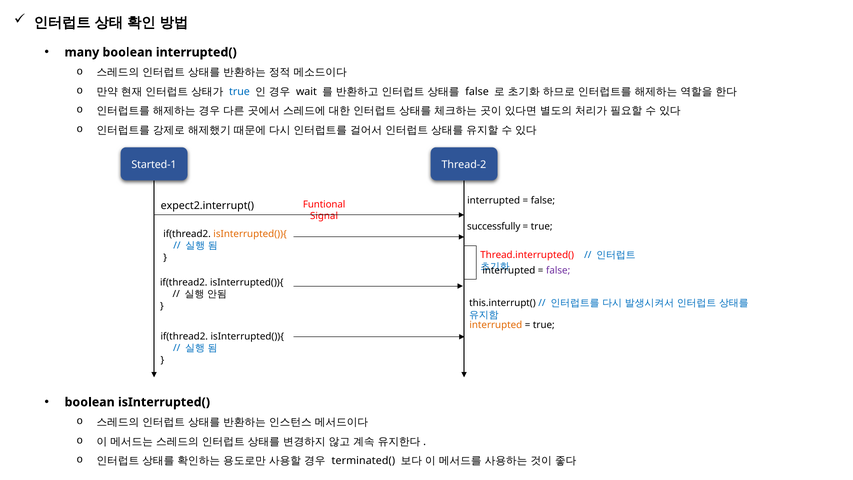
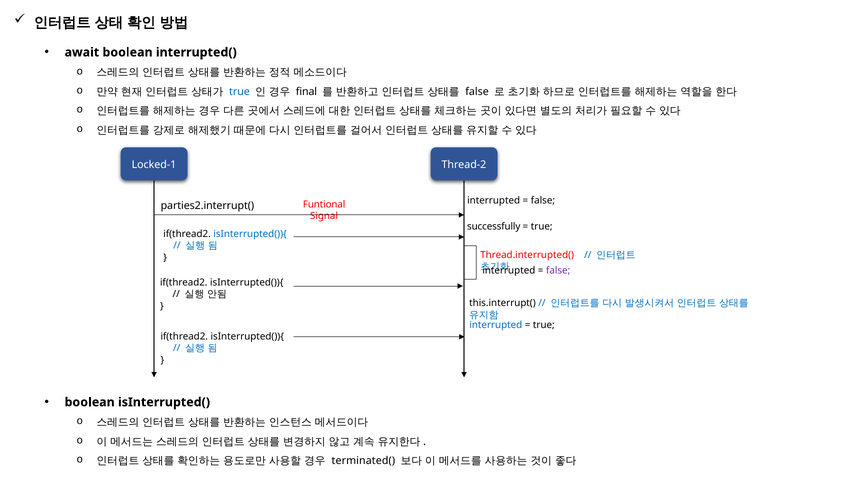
many: many -> await (82, 52)
wait: wait -> final (306, 92)
Started-1: Started-1 -> Locked-1 (154, 164)
expect2.interrupt(: expect2.interrupt( -> parties2.interrupt( (207, 206)
isInterrupted()){ colour: orange -> blue (250, 234)
interrupted colour: orange -> blue (496, 325)
